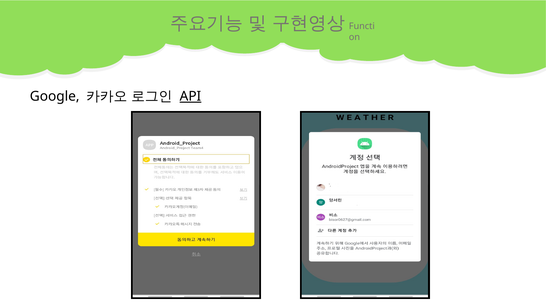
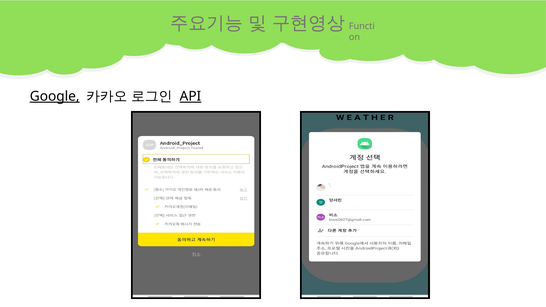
Google underline: none -> present (55, 96)
